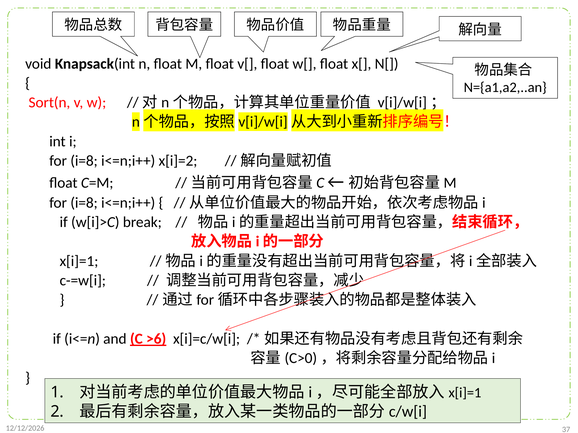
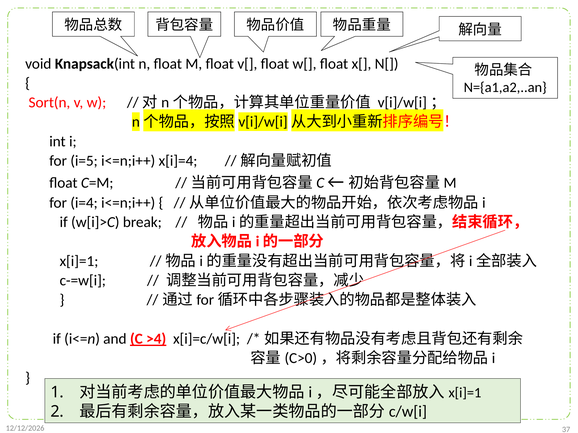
i=8: i=8 -> i=5 (84, 161)
x[i]=2: x[i]=2 -> x[i]=4 (178, 161)
i=8: i=8 -> i=4 (84, 203)
>6: >6 -> >4 (156, 339)
